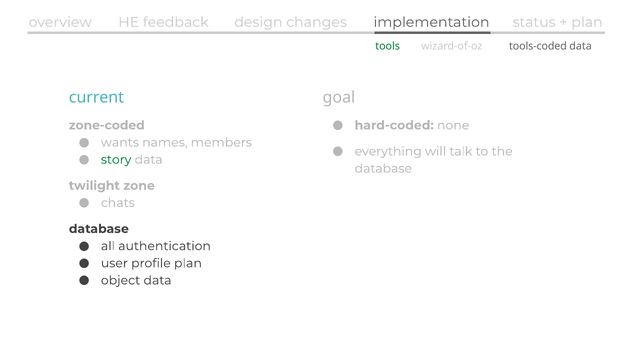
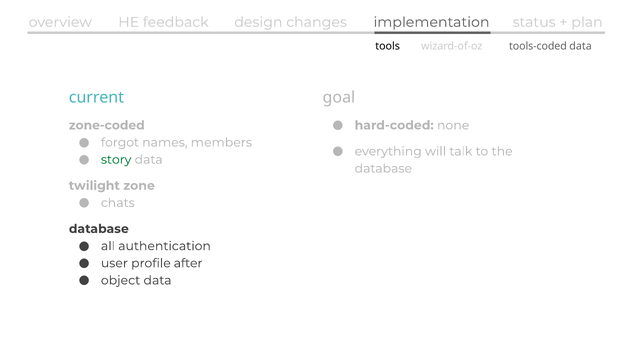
tools colour: green -> black (388, 46)
wants: wants -> forgot (120, 143)
profile plan: plan -> after (188, 264)
